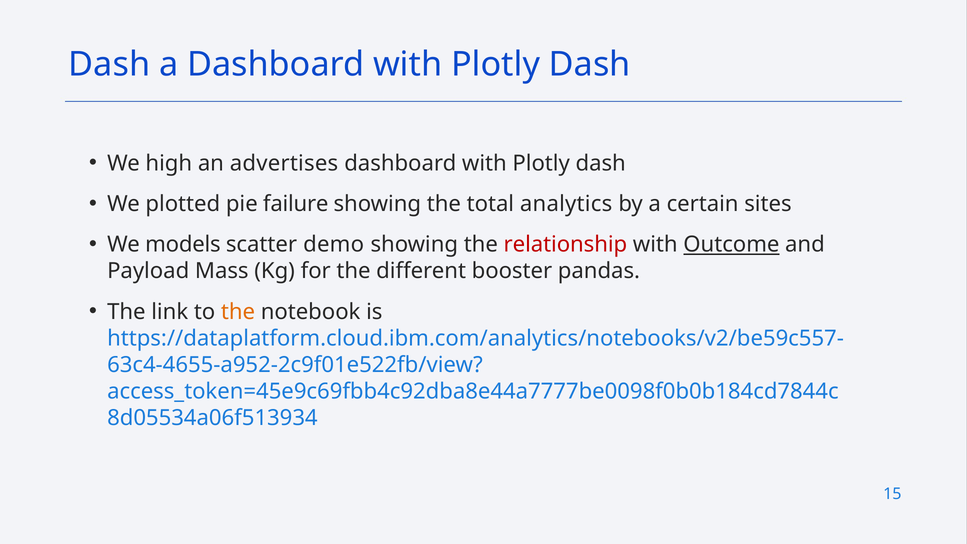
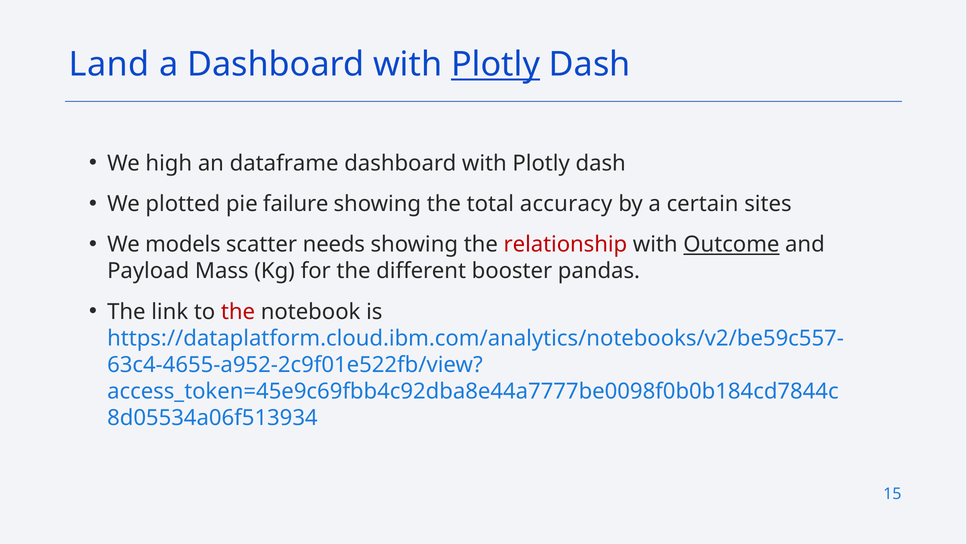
Dash: Dash -> Land (109, 65)
Plotly underline: none -> present (496, 65)
advertises: advertises -> dataframe (284, 163)
analytics: analytics -> accuracy (566, 204)
demo: demo -> needs (334, 245)
the colour: orange -> red (238, 312)
